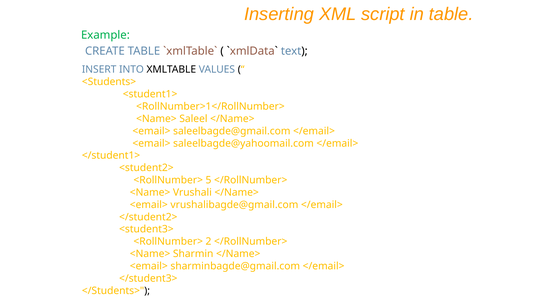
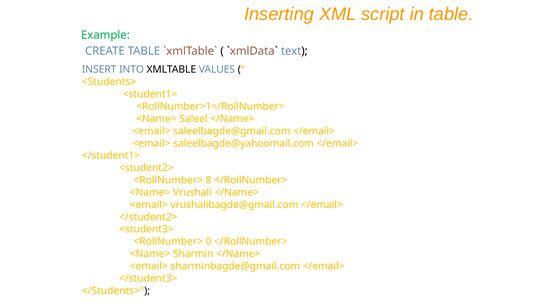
5: 5 -> 8 (208, 180)
2: 2 -> 0 (208, 242)
